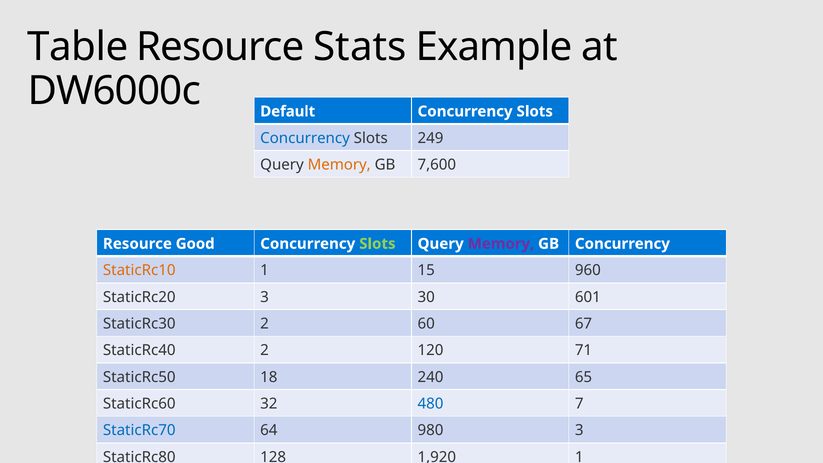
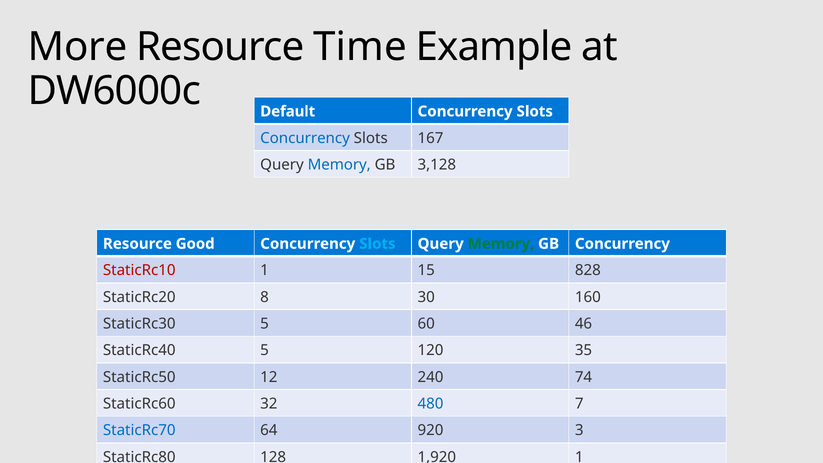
Table: Table -> More (78, 47)
Stats: Stats -> Time (360, 47)
249: 249 -> 167 (431, 138)
Memory colour: orange -> blue (339, 165)
7,600: 7,600 -> 3,128 (437, 165)
Slots colour: light green -> light blue (377, 244)
Memory colour: purple -> green (501, 244)
StaticRc10 colour: orange -> red (139, 270)
960: 960 -> 828 (588, 270)
StaticRc20 3: 3 -> 8 (265, 297)
601: 601 -> 160 (588, 297)
StaticRc30 2: 2 -> 5 (265, 324)
67: 67 -> 46 (584, 324)
StaticRc40 2: 2 -> 5 (265, 350)
71: 71 -> 35 (584, 350)
18: 18 -> 12 (269, 377)
65: 65 -> 74 (584, 377)
980: 980 -> 920 (431, 430)
